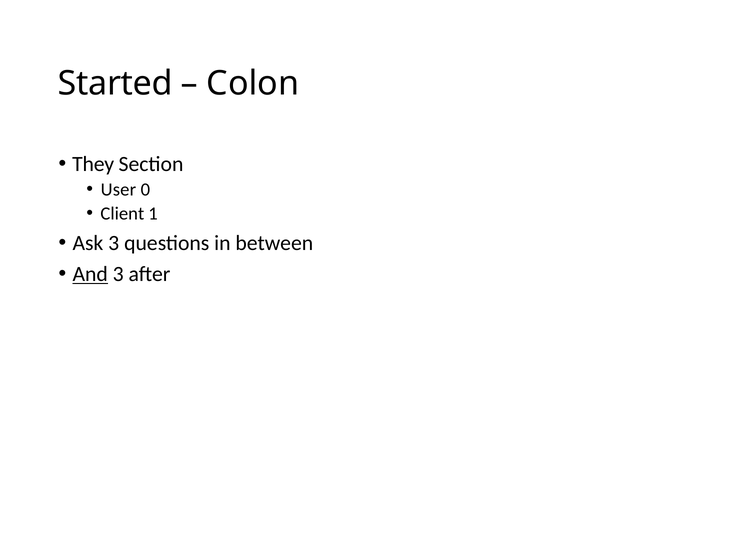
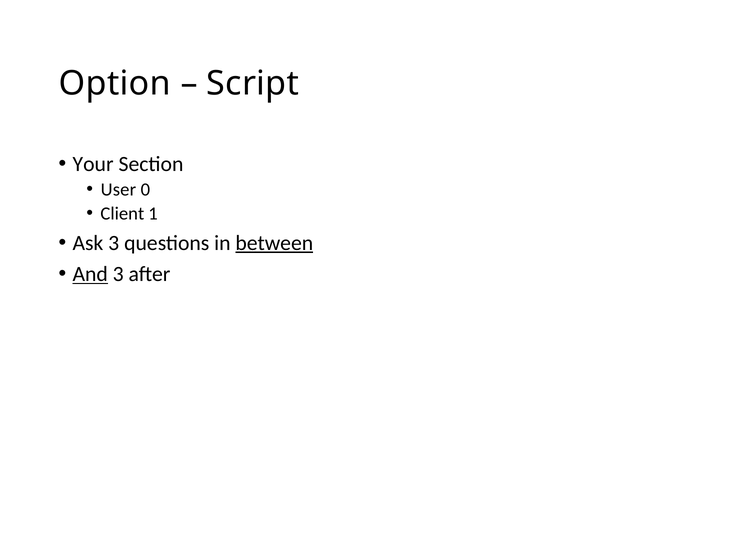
Started: Started -> Option (115, 83)
Colon: Colon -> Script (253, 83)
They: They -> Your (93, 164)
between underline: none -> present (274, 243)
